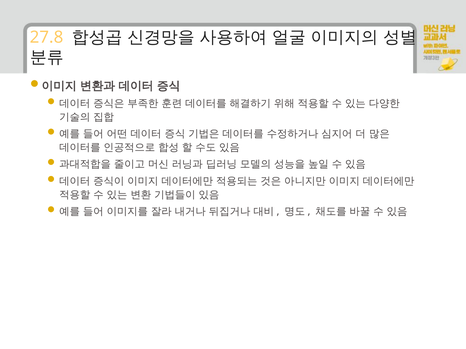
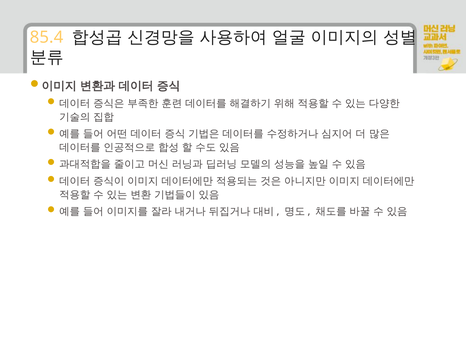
27.8: 27.8 -> 85.4 (47, 37)
